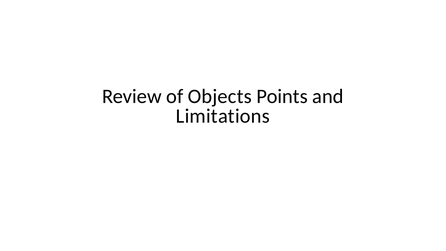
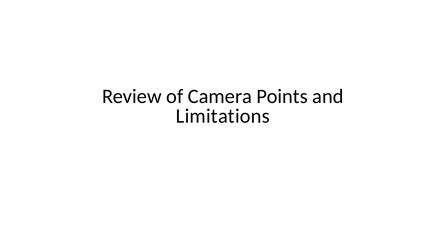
Objects: Objects -> Camera (220, 96)
